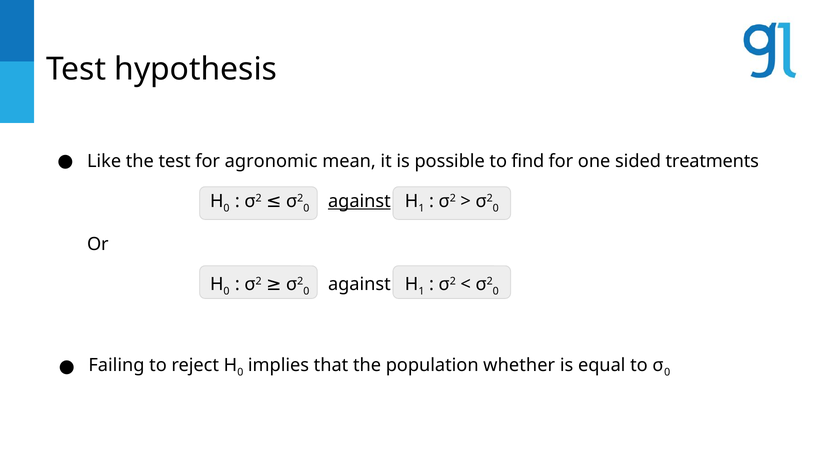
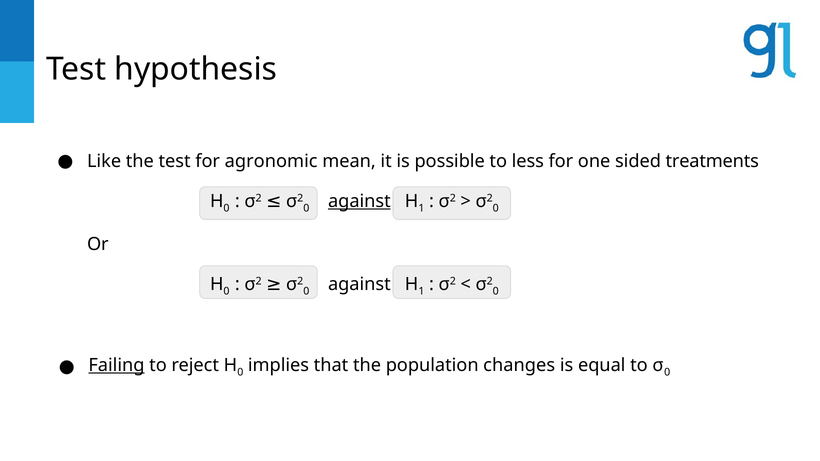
find: find -> less (528, 161)
Failing underline: none -> present (116, 365)
whether: whether -> changes (519, 365)
